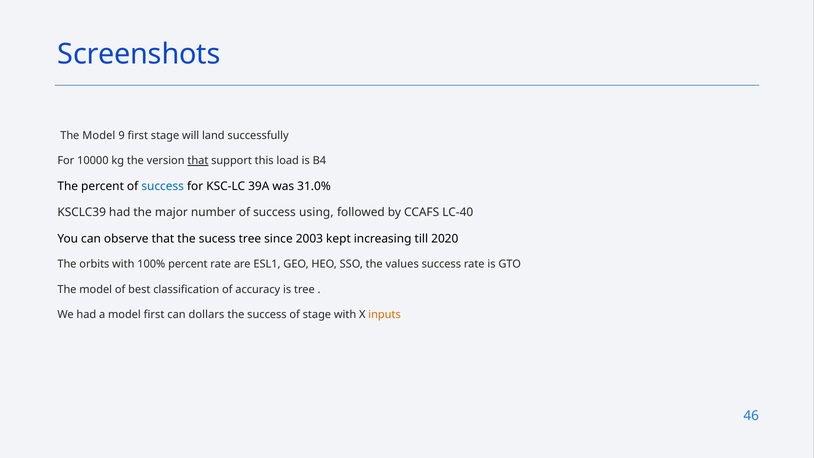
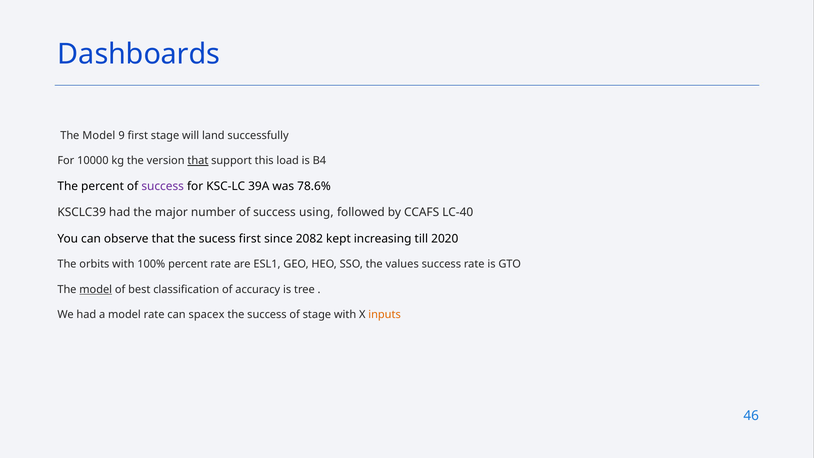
Screenshots: Screenshots -> Dashboards (139, 54)
success colour: blue -> purple (163, 186)
31.0%: 31.0% -> 78.6% (314, 186)
sucess tree: tree -> first (250, 239)
2003: 2003 -> 2082 (309, 239)
model underline: none -> present (96, 289)
model first: first -> rate (154, 314)
dollars: dollars -> spacex (207, 314)
